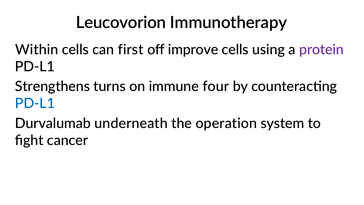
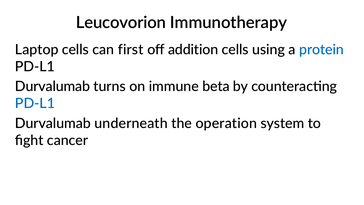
Within: Within -> Laptop (37, 50)
improve: improve -> addition (193, 50)
protein colour: purple -> blue (322, 50)
Strengthens: Strengthens -> Durvalumab (53, 86)
four: four -> beta (216, 86)
